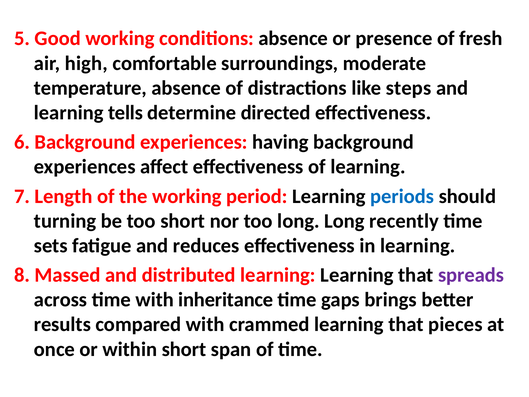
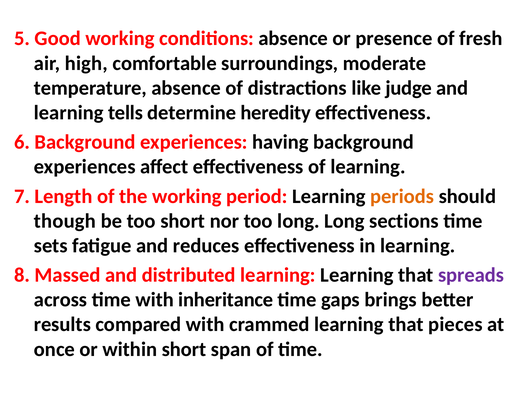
steps: steps -> judge (409, 88)
directed: directed -> heredity (276, 113)
periods colour: blue -> orange (402, 196)
turning: turning -> though (65, 221)
recently: recently -> sections (404, 221)
